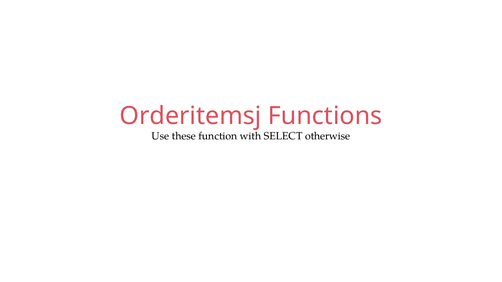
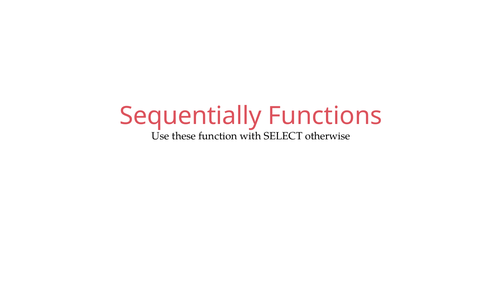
Orderitemsj: Orderitemsj -> Sequentially (191, 116)
